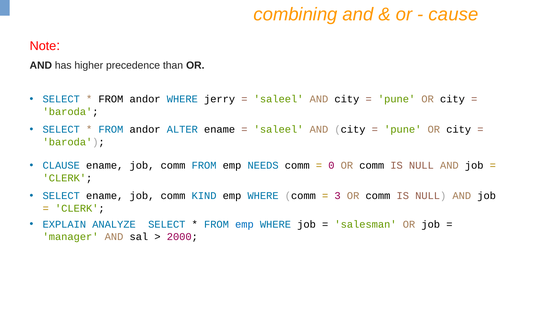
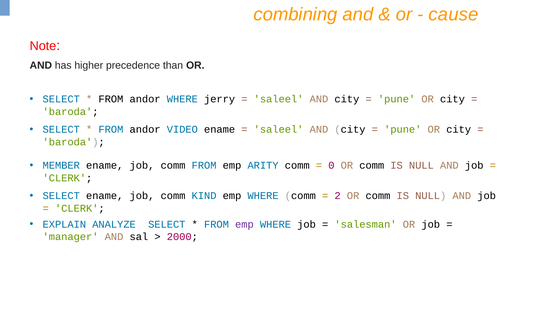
ALTER: ALTER -> VIDEO (182, 129)
CLAUSE: CLAUSE -> MEMBER (61, 165)
NEEDS: NEEDS -> ARITY (263, 165)
3: 3 -> 2 (338, 196)
emp colour: blue -> purple (244, 224)
